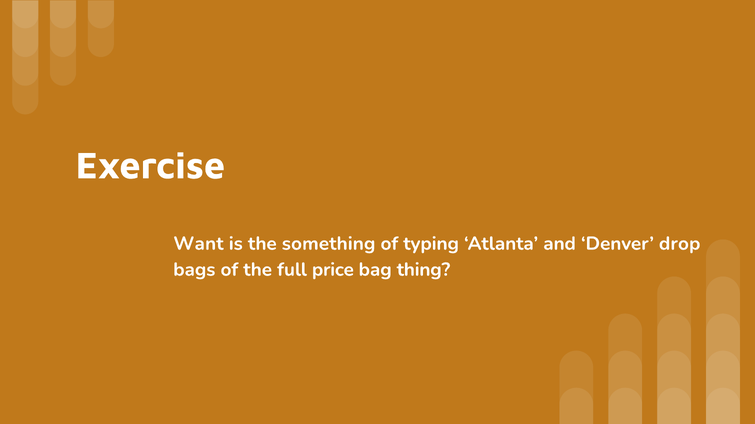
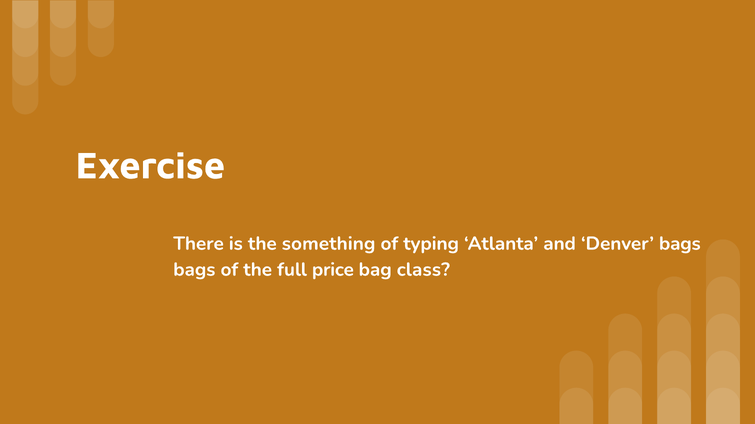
Want: Want -> There (199, 244)
Denver drop: drop -> bags (680, 244)
thing: thing -> class (423, 270)
